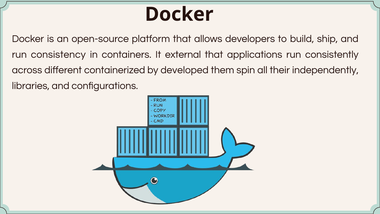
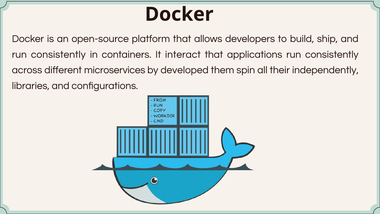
consistency: consistency -> consistently (58, 54)
external: external -> interact (183, 54)
containerized: containerized -> microservices (115, 70)
